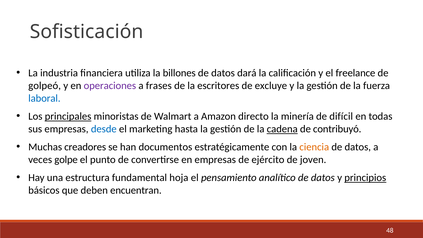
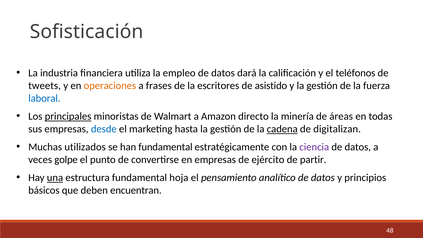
billones: billones -> empleo (179, 73)
freelance: freelance -> teléfonos (355, 73)
golpeó: golpeó -> tweets (45, 86)
operaciones colour: purple -> orange (110, 86)
excluye: excluye -> asistido (271, 86)
difícil: difícil -> áreas (341, 116)
contribuyó: contribuyó -> digitalizan (337, 129)
creadores: creadores -> utilizados (85, 147)
han documentos: documentos -> fundamental (165, 147)
ciencia colour: orange -> purple (314, 147)
joven: joven -> partir (313, 160)
una underline: none -> present (55, 178)
principios underline: present -> none (365, 178)
